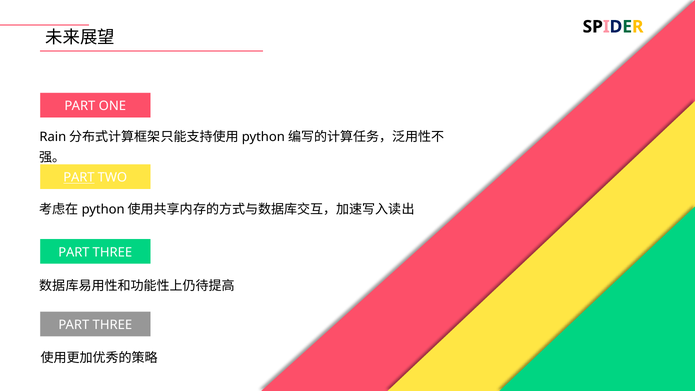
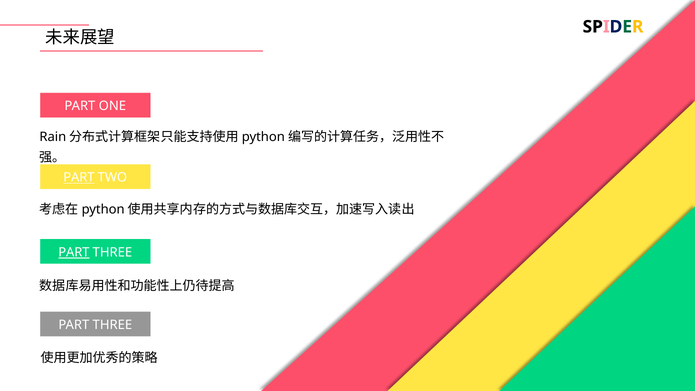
PART underline: none -> present (74, 252)
